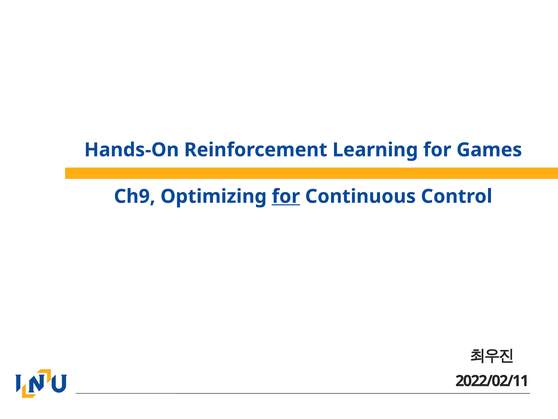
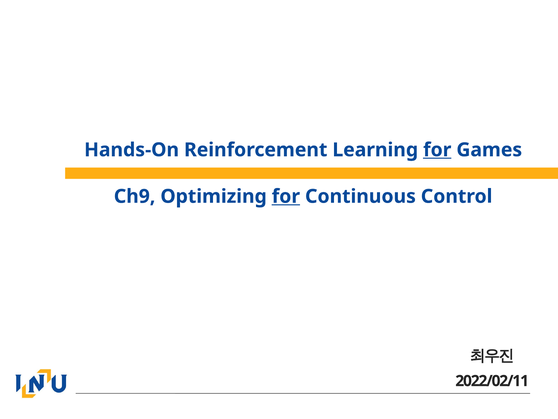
for underline: none -> present (437, 150)
